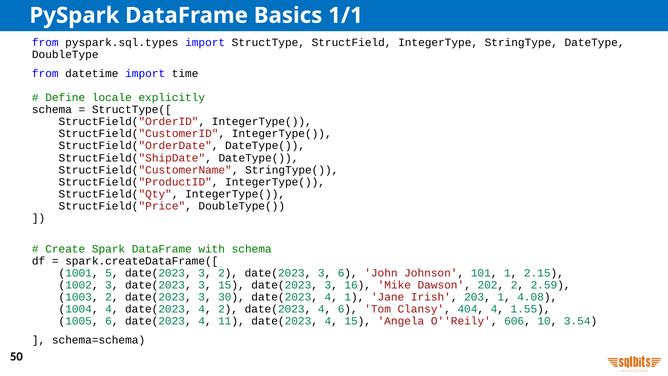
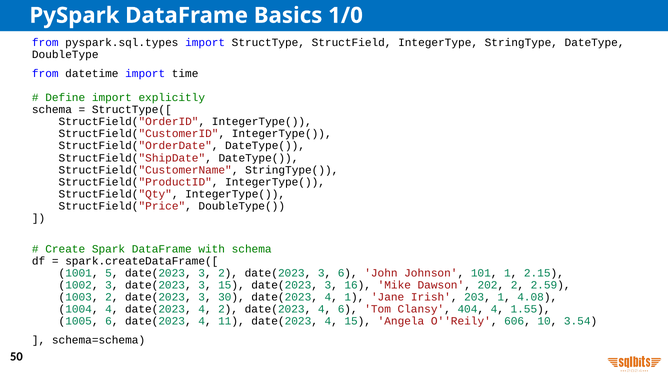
1/1: 1/1 -> 1/0 (346, 15)
Define locale: locale -> import (112, 98)
